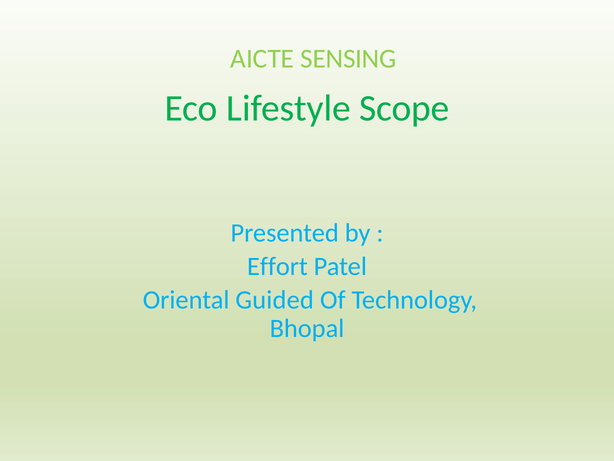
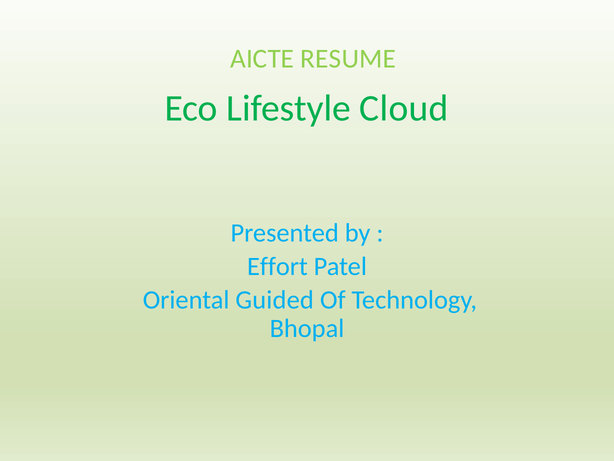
SENSING: SENSING -> RESUME (348, 58)
Scope: Scope -> Cloud (404, 108)
